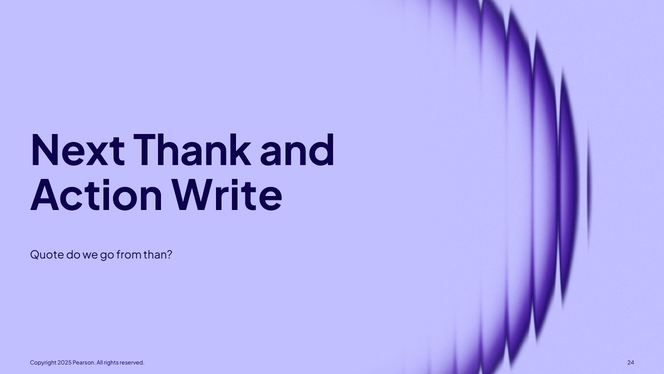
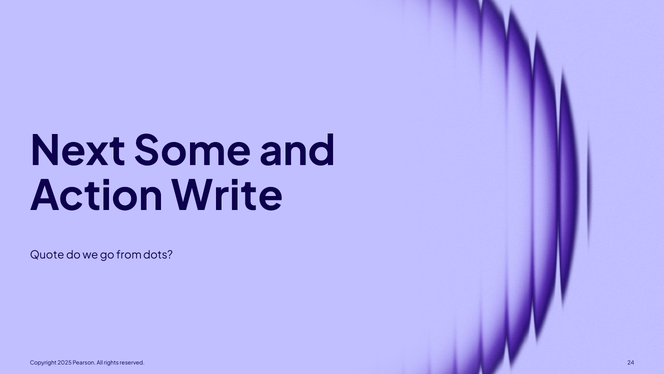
Thank: Thank -> Some (192, 151)
than: than -> dots (158, 255)
